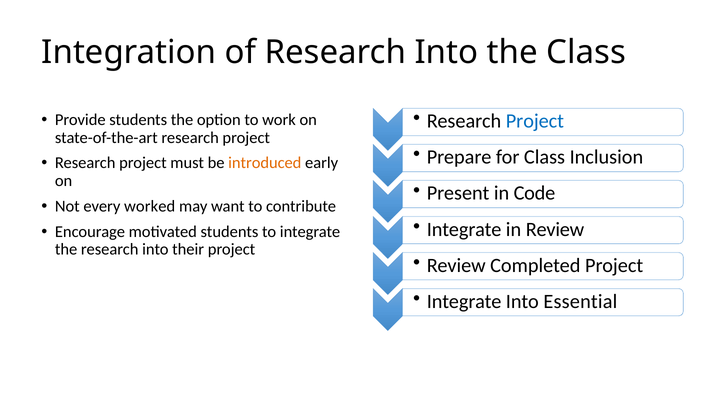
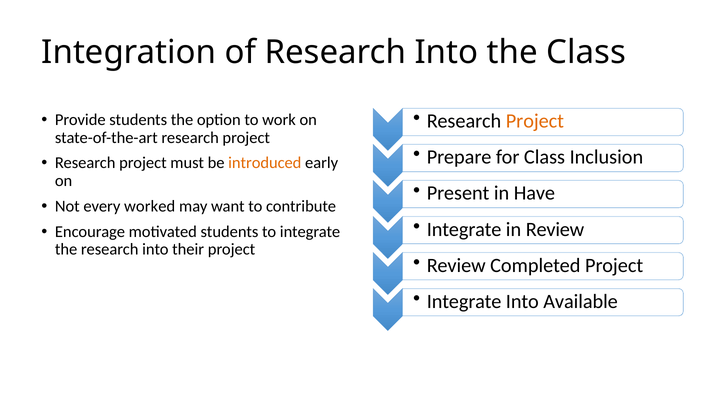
Project colour: blue -> orange (535, 121)
Code: Code -> Have (534, 193)
Essential: Essential -> Available (581, 301)
